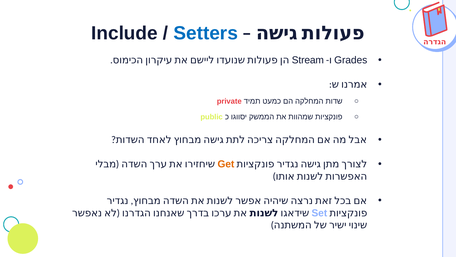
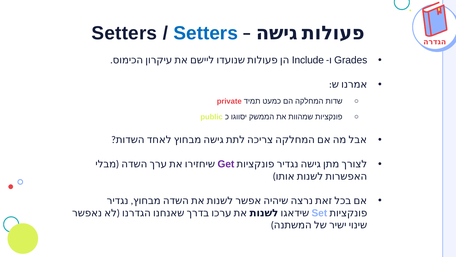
Include: Include -> Setters (124, 33)
Stream: Stream -> Include (308, 60)
Get colour: orange -> purple (226, 164)
